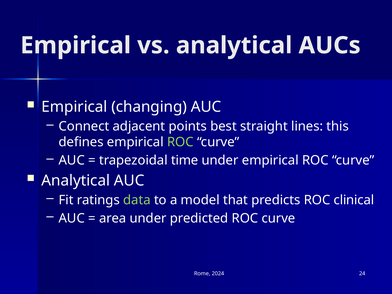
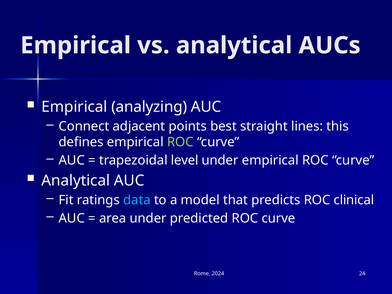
changing: changing -> analyzing (149, 107)
time: time -> level (185, 160)
data colour: light green -> light blue (137, 200)
